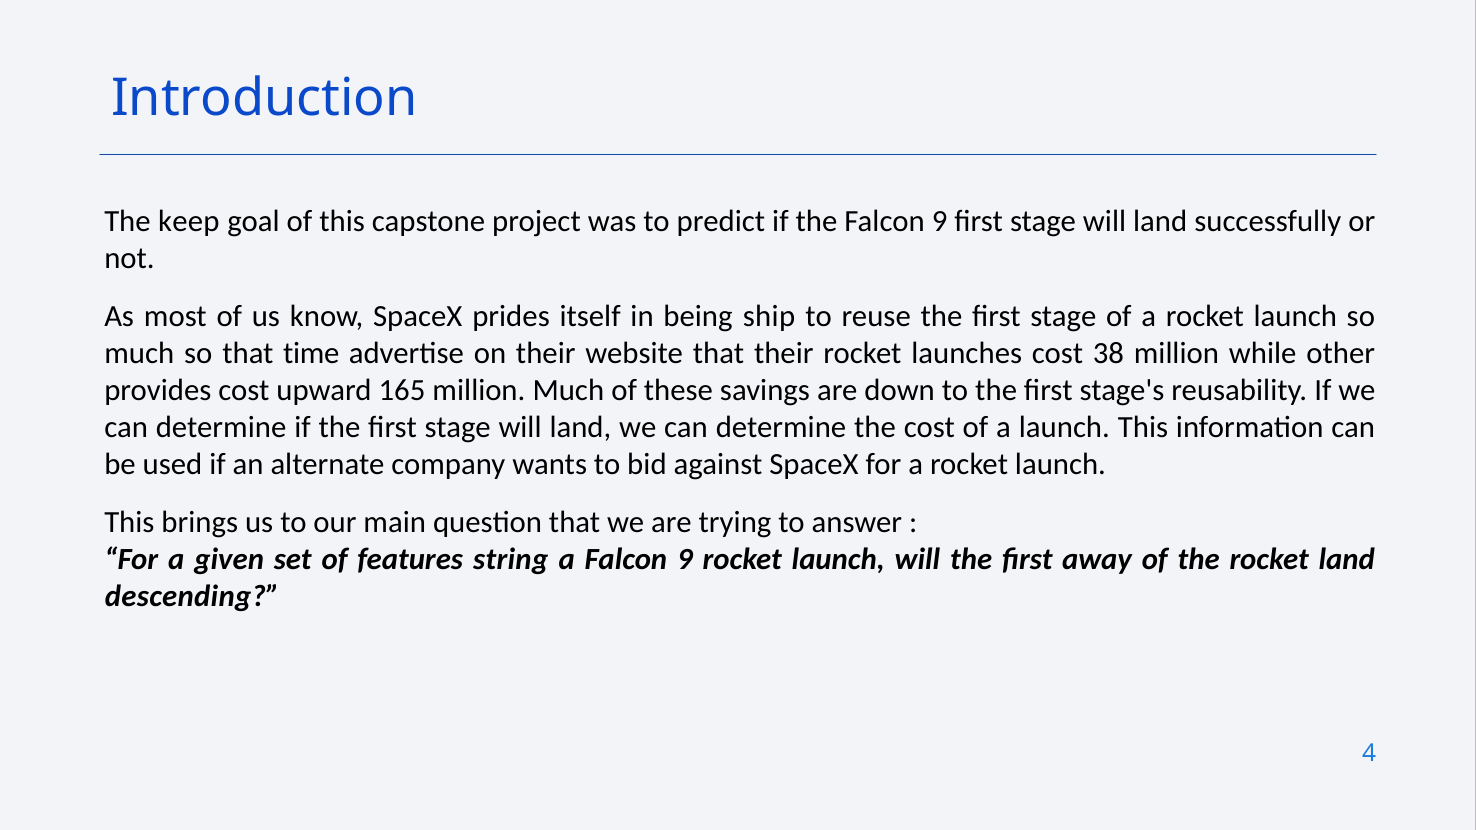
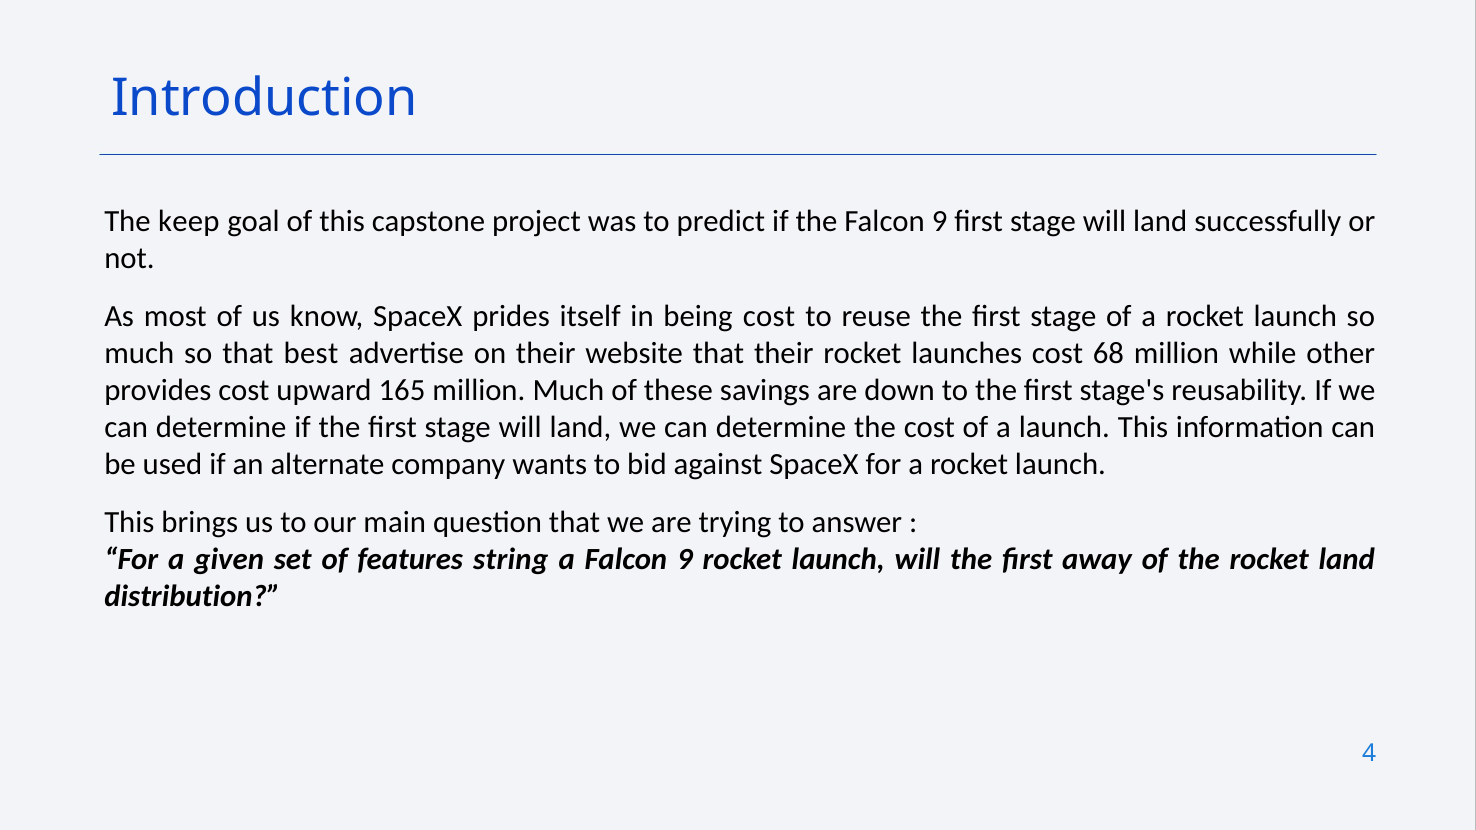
being ship: ship -> cost (769, 317)
time: time -> best (311, 354)
38: 38 -> 68 (1108, 354)
descending: descending -> distribution (192, 597)
